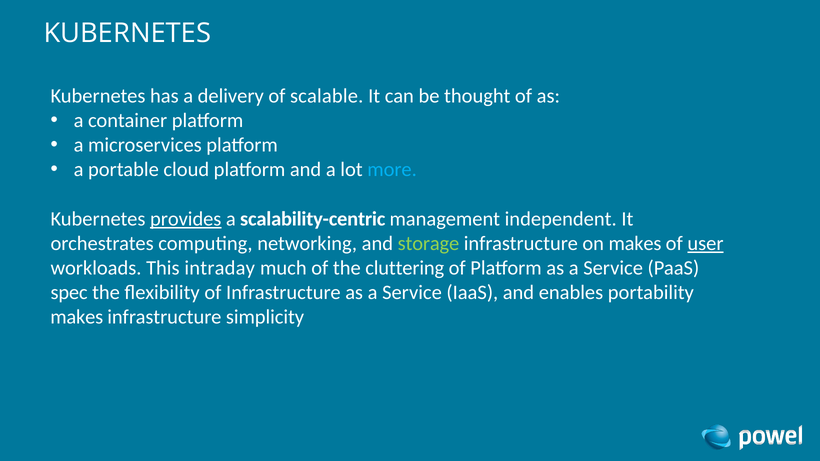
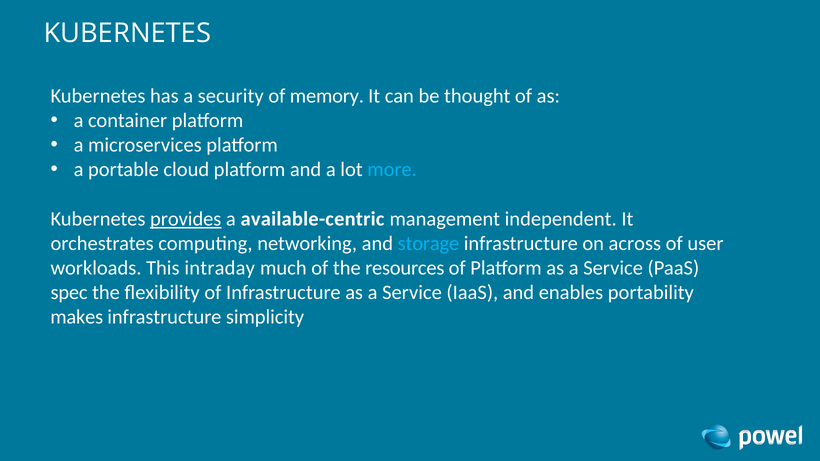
delivery: delivery -> security (231, 96)
scalable: scalable -> memory (327, 96)
scalability-centric: scalability-centric -> available-centric (313, 219)
storage colour: light green -> light blue (428, 244)
on makes: makes -> across (635, 244)
user underline: present -> none (705, 244)
cluttering: cluttering -> resources (405, 268)
